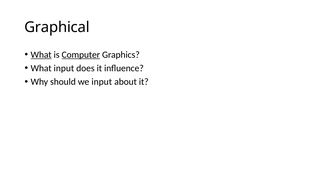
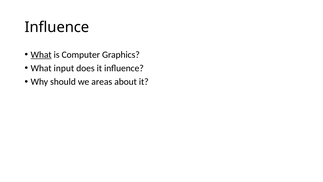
Graphical: Graphical -> Influence (57, 27)
Computer underline: present -> none (81, 55)
we input: input -> areas (102, 82)
